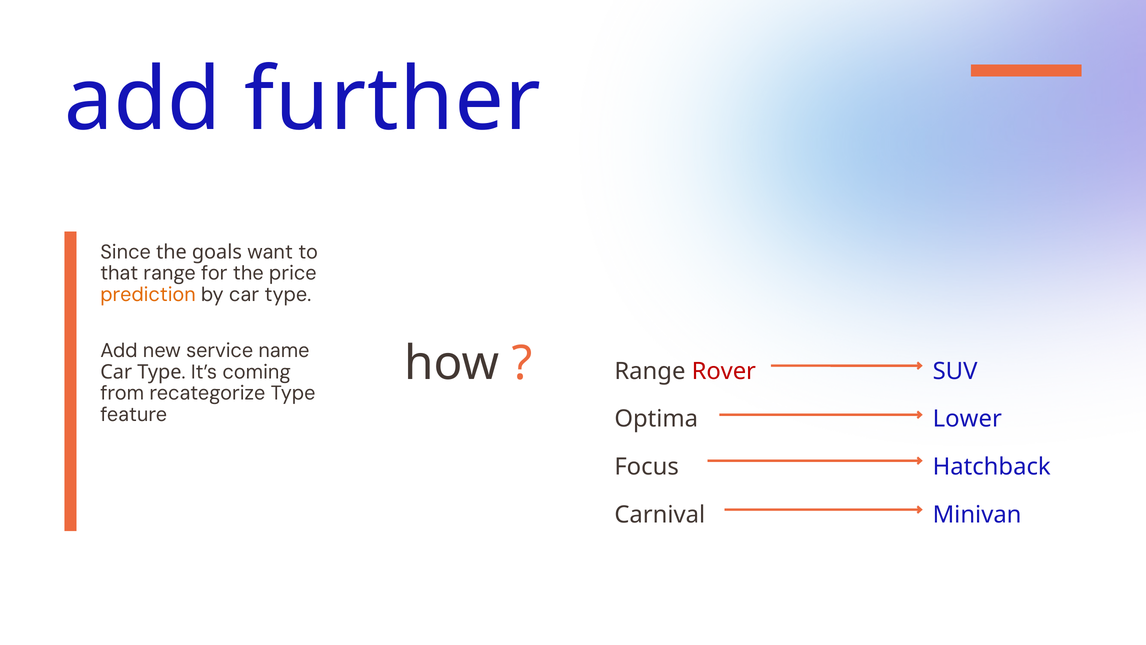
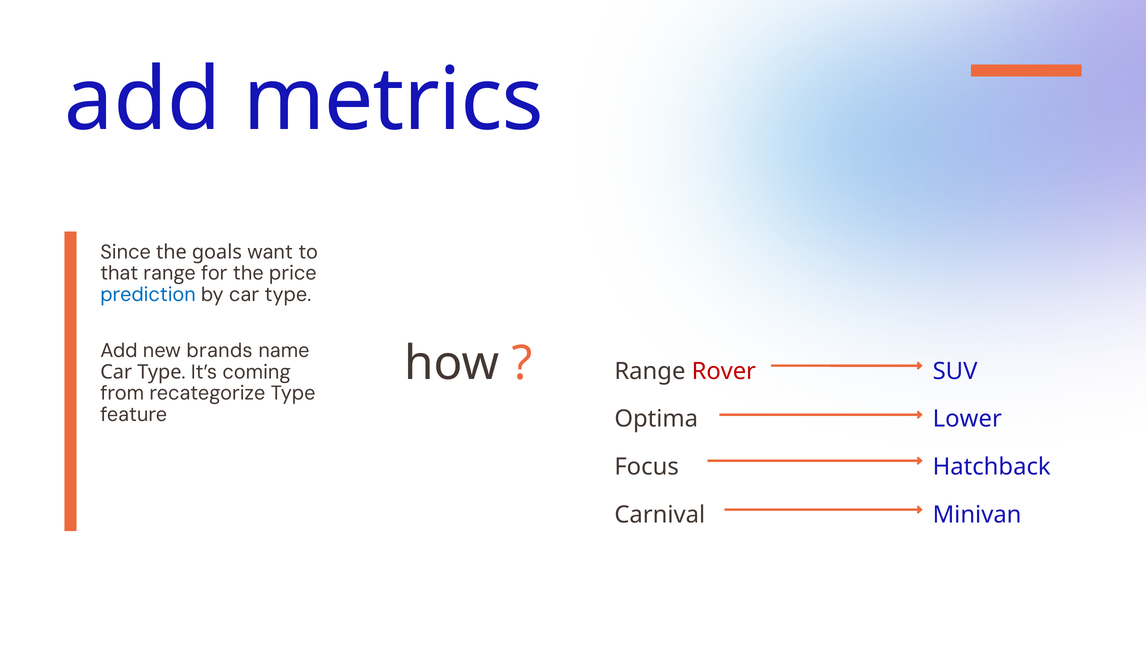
further: further -> metrics (394, 100)
prediction colour: orange -> blue (148, 295)
service: service -> brands (220, 351)
